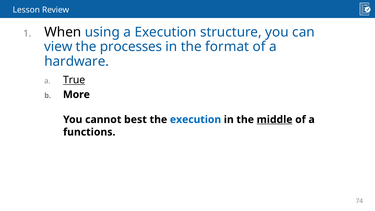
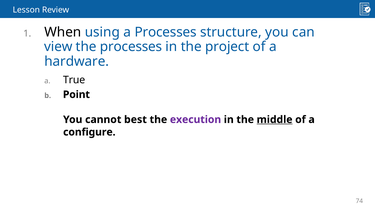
a Execution: Execution -> Processes (166, 32)
format: format -> project (227, 47)
True underline: present -> none (74, 80)
More: More -> Point (76, 95)
execution colour: blue -> purple (196, 120)
functions: functions -> configure (89, 132)
